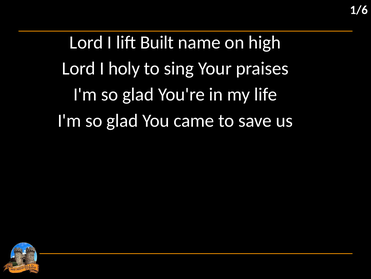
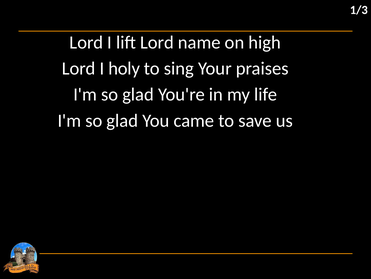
1/6: 1/6 -> 1/3 (359, 10)
lift Built: Built -> Lord (157, 42)
